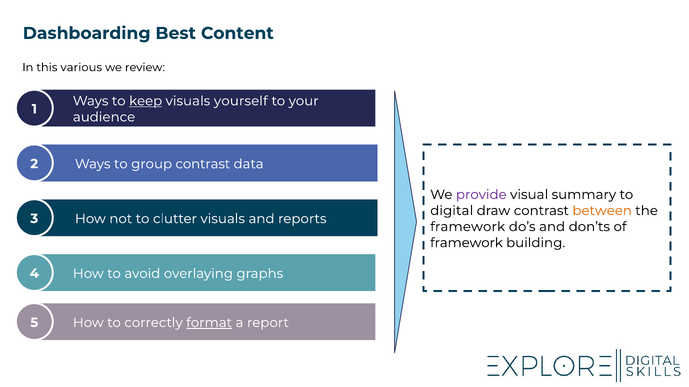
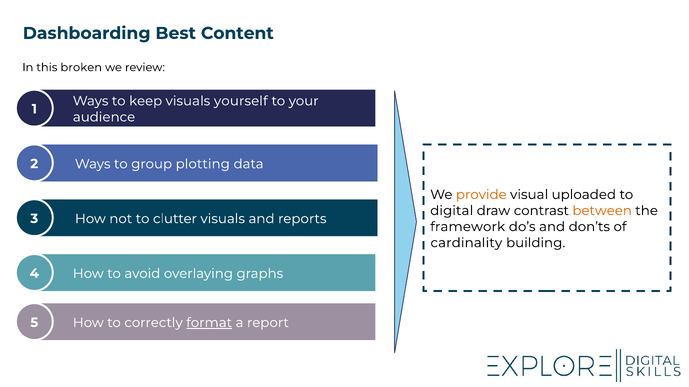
various: various -> broken (81, 67)
keep underline: present -> none (146, 101)
group contrast: contrast -> plotting (203, 164)
provide colour: purple -> orange (481, 195)
summary: summary -> uploaded (584, 195)
framework: framework -> cardinality (466, 243)
